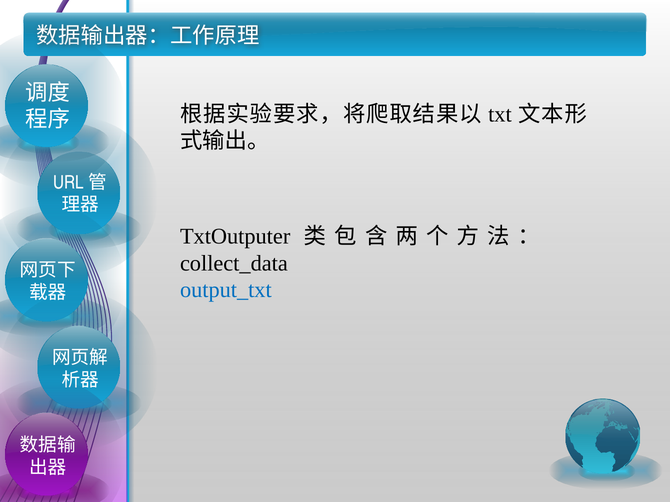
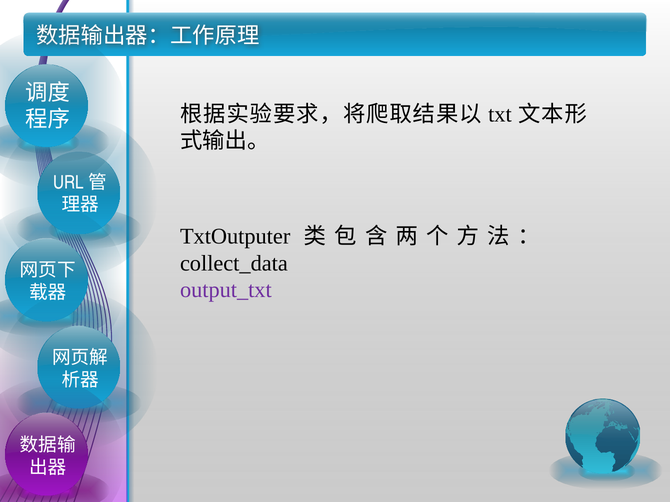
output_txt colour: blue -> purple (226, 290)
